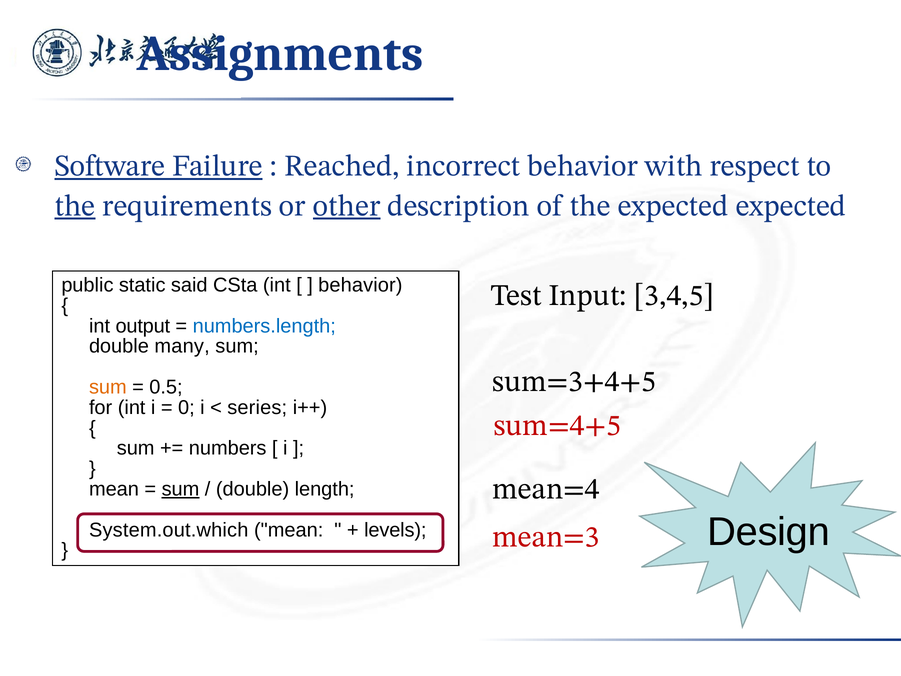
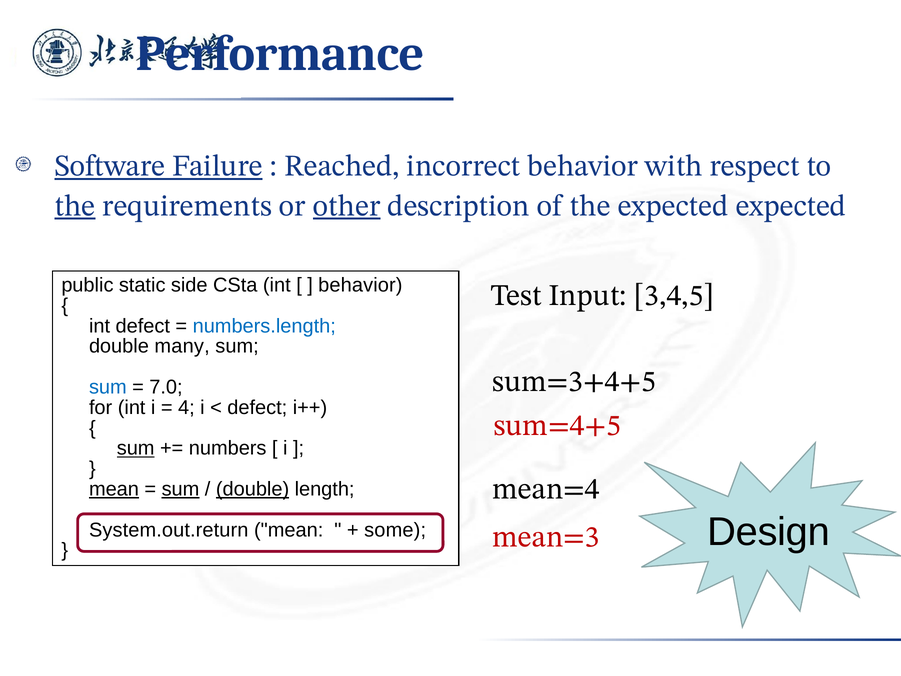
Assignments: Assignments -> Performance (280, 54)
said: said -> side (189, 285)
int output: output -> defect (143, 326)
sum colour: orange -> blue (108, 387)
0.5: 0.5 -> 7.0 (166, 387)
0: 0 -> 4 (186, 407)
series: series -> defect (257, 407)
sum underline: none -> present (136, 448)
mean underline: none -> present (114, 489)
double underline: none -> present (253, 489)
System.out.which: System.out.which -> System.out.return (169, 530)
levels: levels -> some (395, 530)
